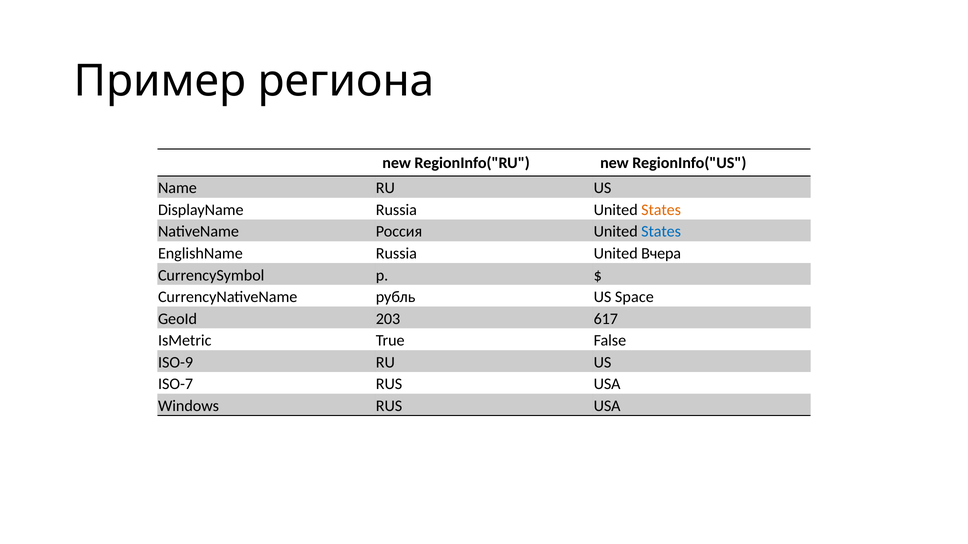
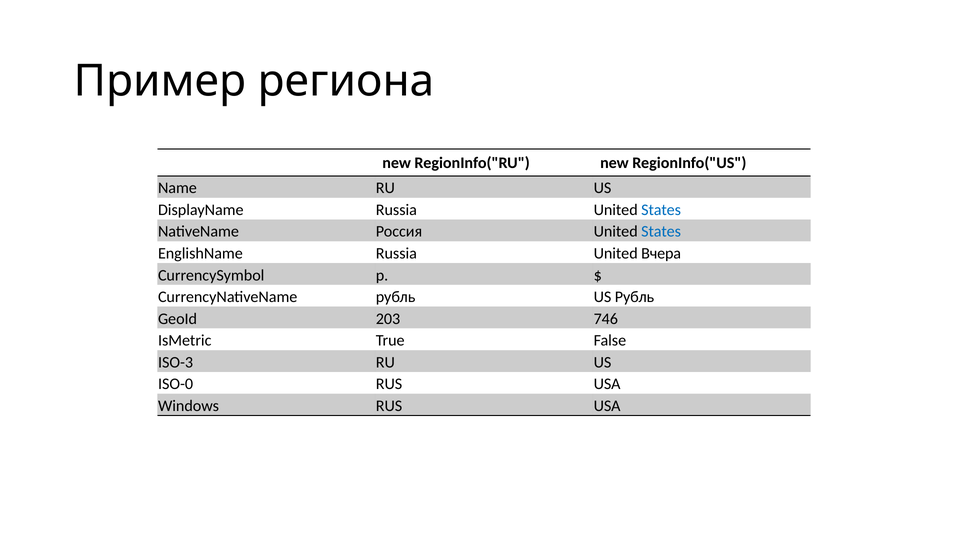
States colour: orange -> blue (661, 210)
US Space: Space -> Рубль (635, 297)
617: 617 -> 746 (606, 319)
ISO-9: ISO-9 -> ISO-3 (176, 363)
ISO-7: ISO-7 -> ISO-0 (176, 384)
